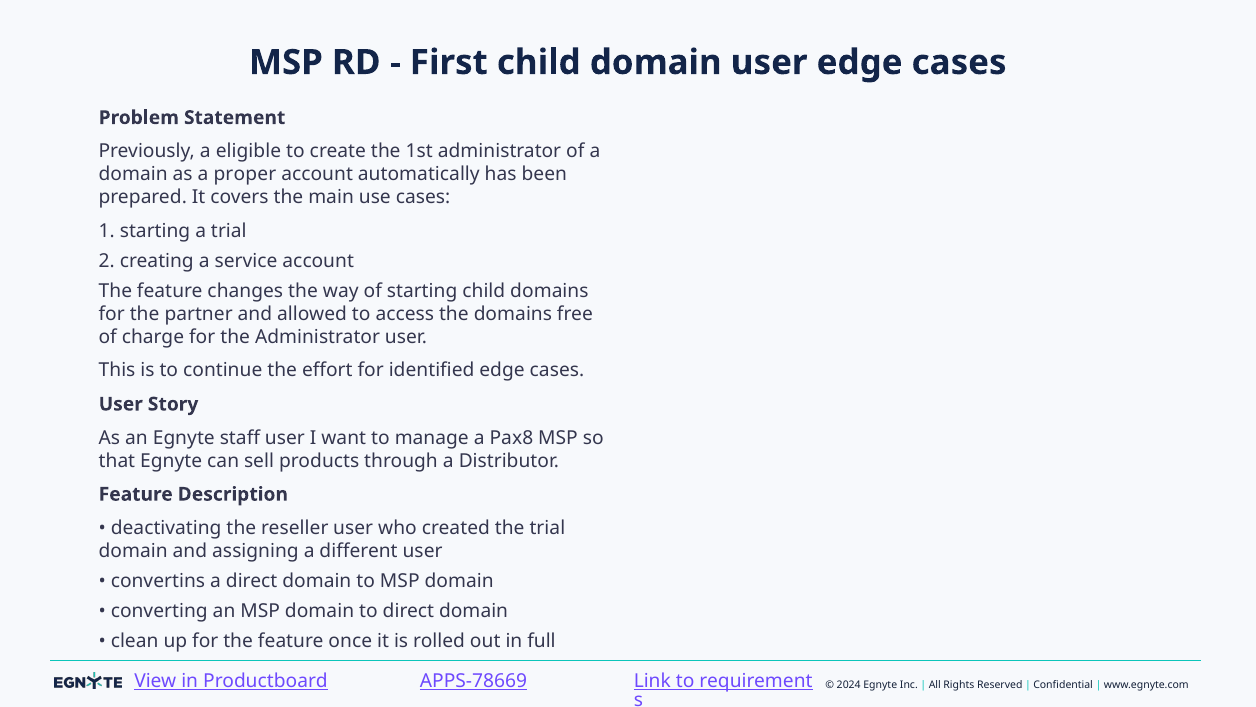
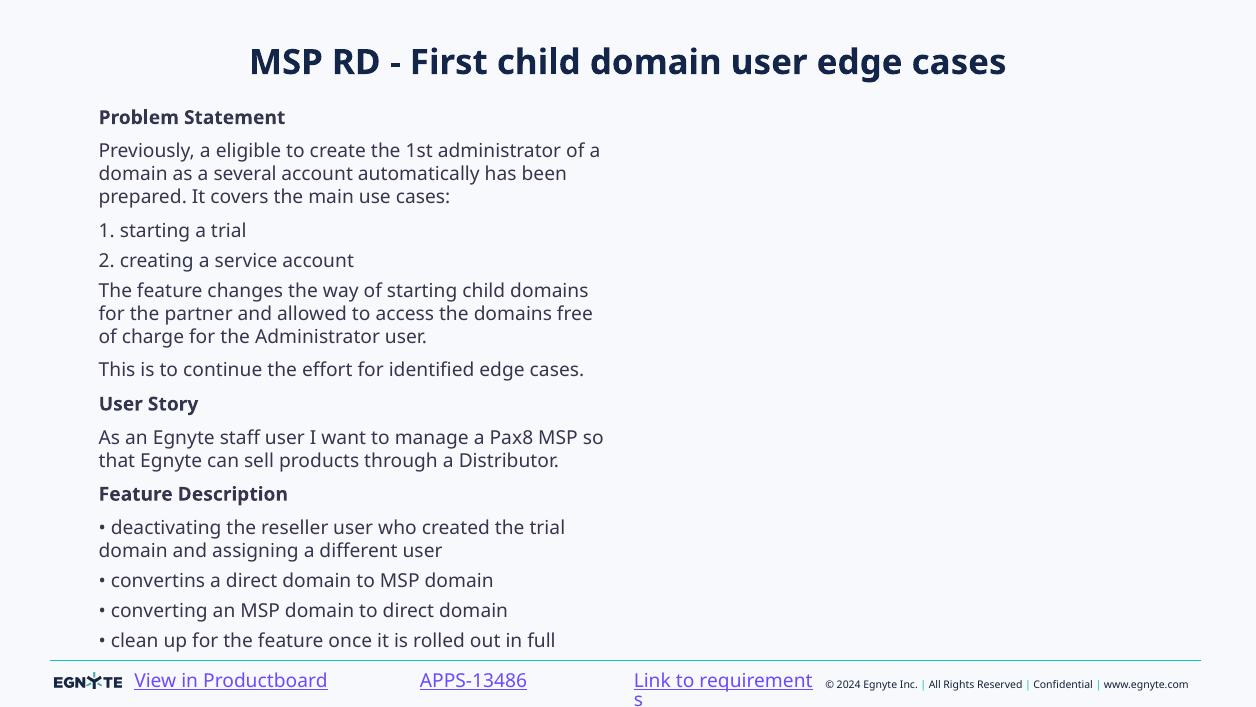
proper: proper -> several (245, 174)
APPS-78669: APPS-78669 -> APPS-13486 (473, 681)
